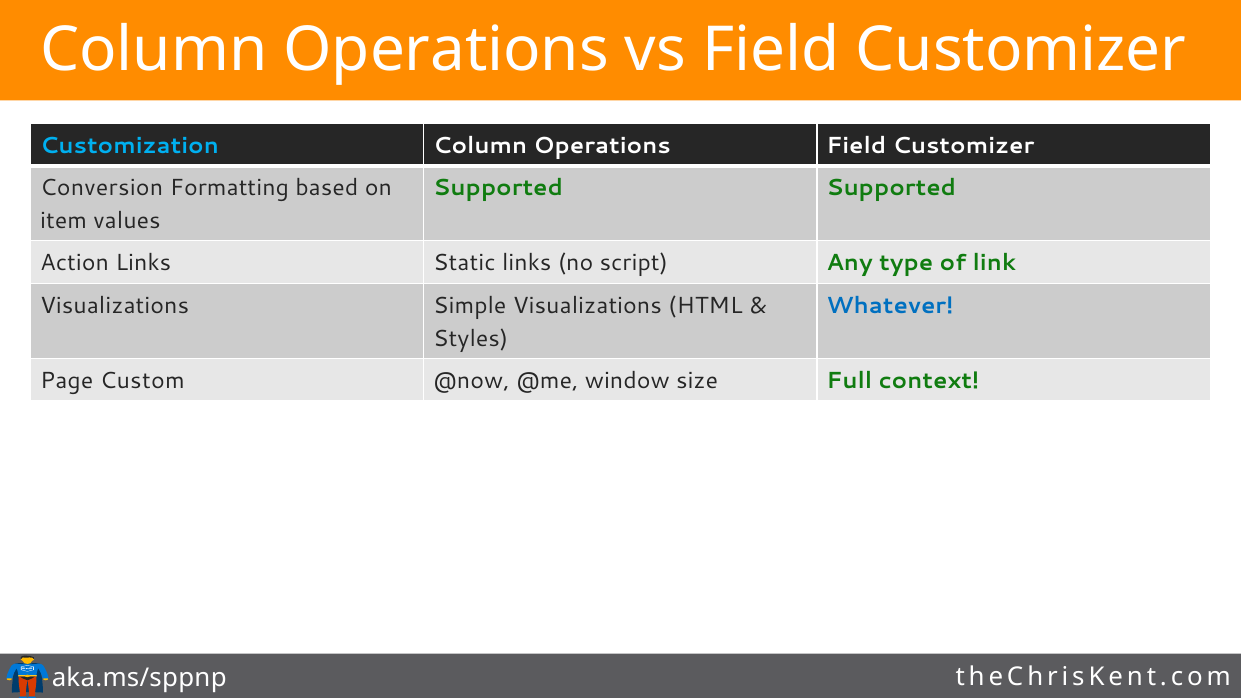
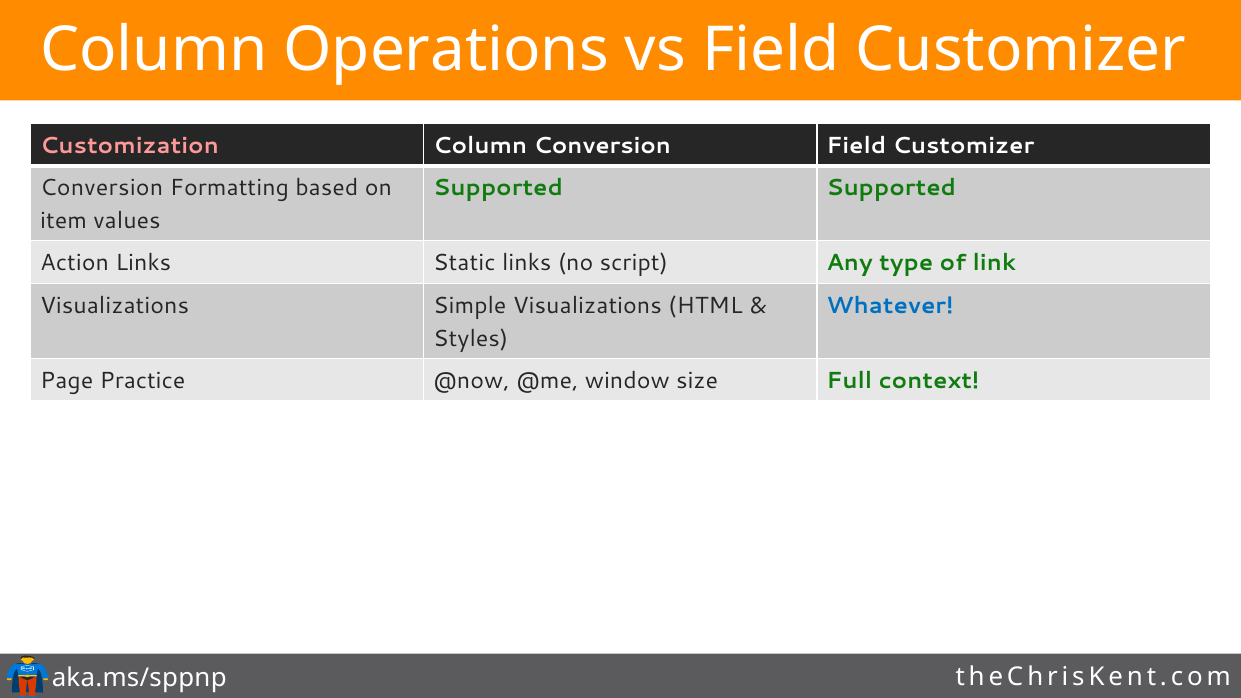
Customization colour: light blue -> pink (130, 146)
Operations: Operations -> Conversion (602, 146)
Custom: Custom -> Practice (142, 381)
